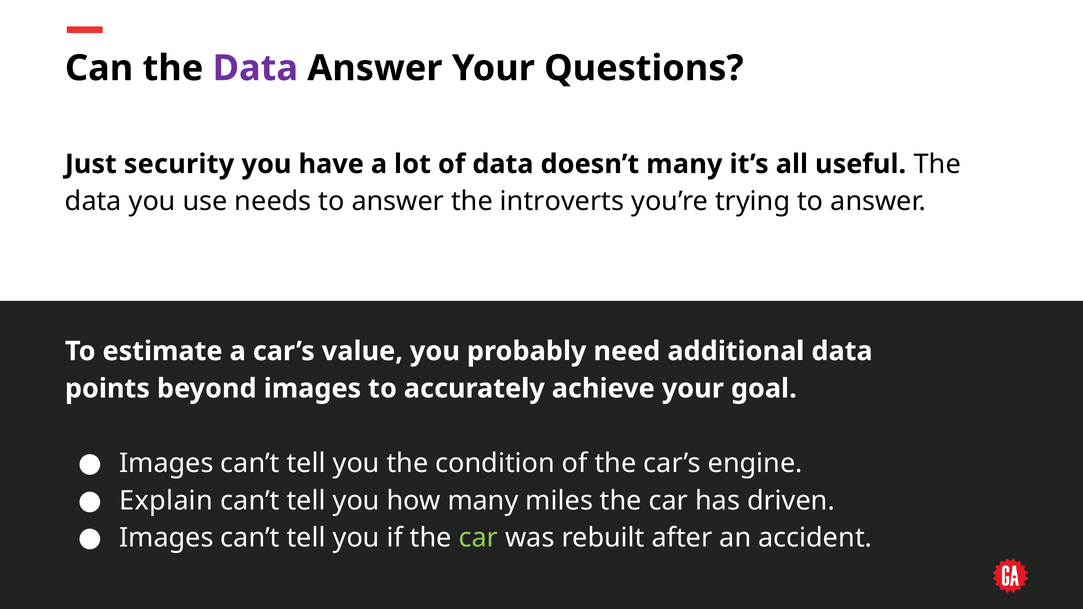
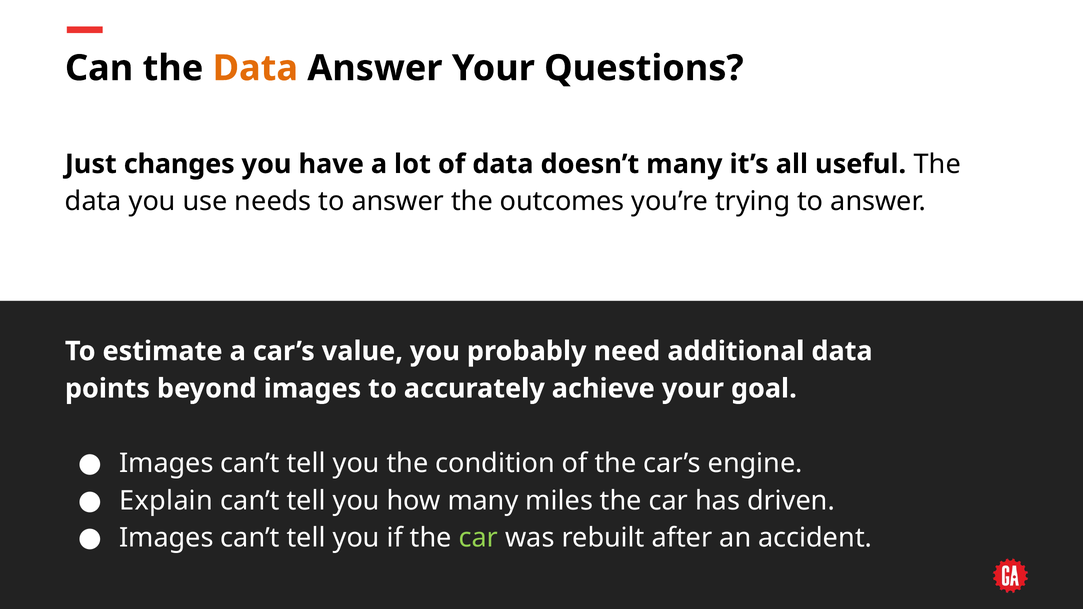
Data colour: purple -> orange (255, 68)
security: security -> changes (179, 164)
introverts: introverts -> outcomes (562, 202)
